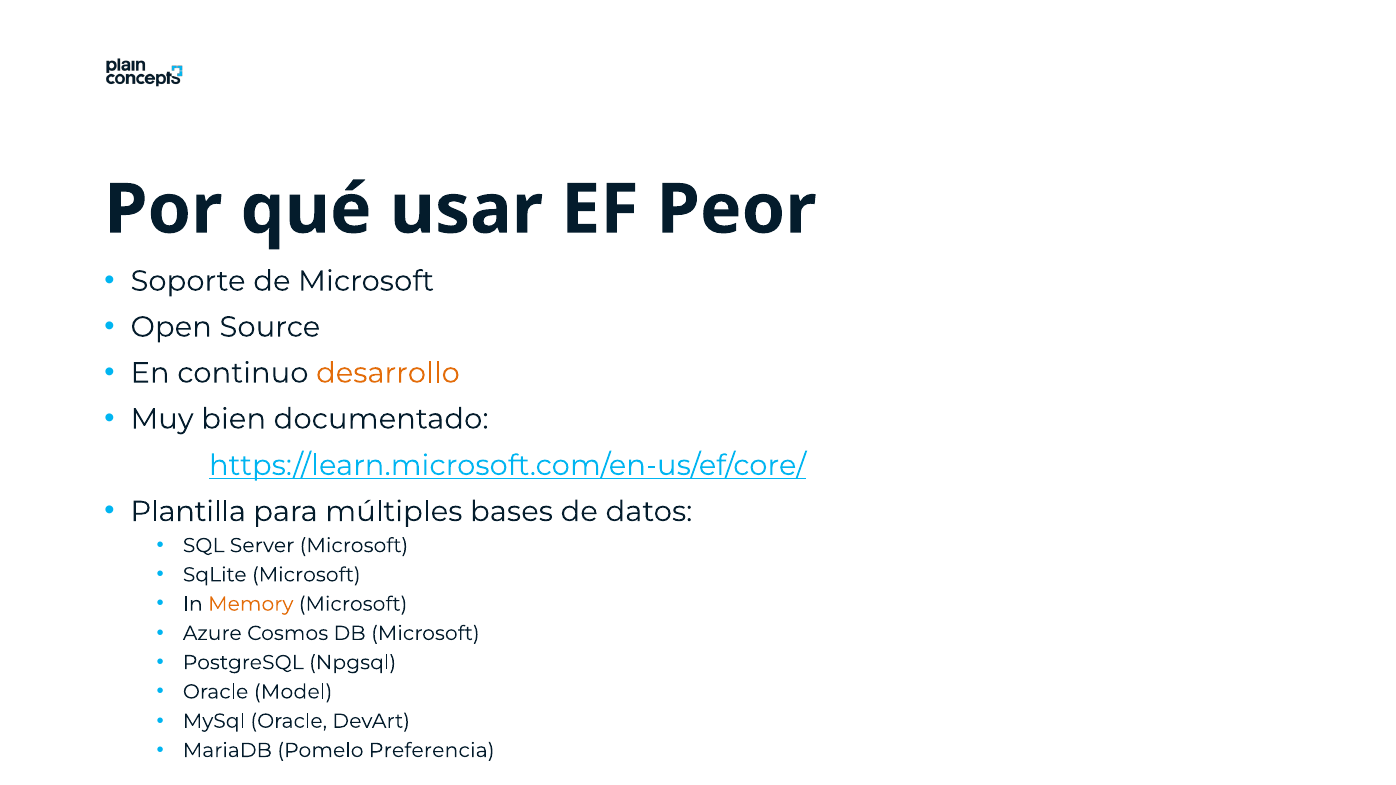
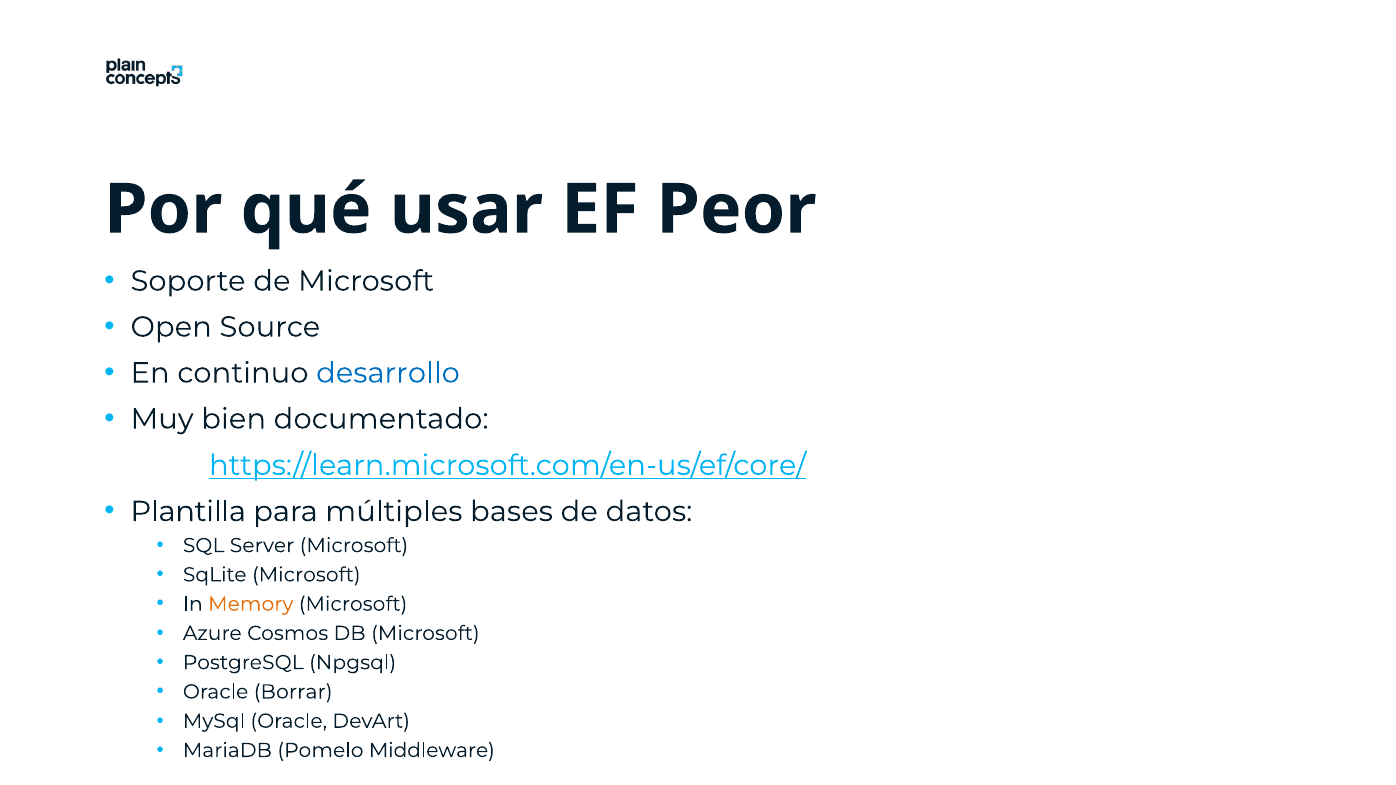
desarrollo colour: orange -> blue (388, 373)
Model: Model -> Borrar (293, 692)
Preferencia: Preferencia -> Middleware (432, 751)
